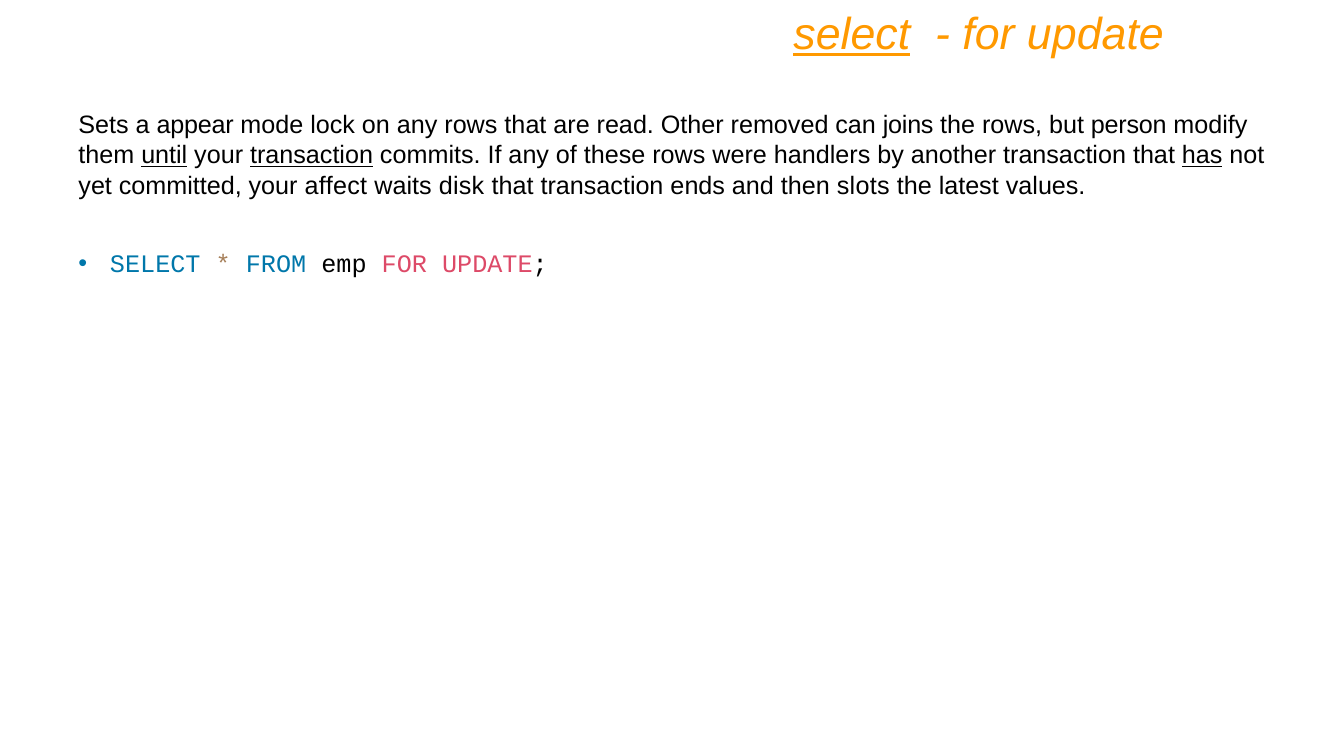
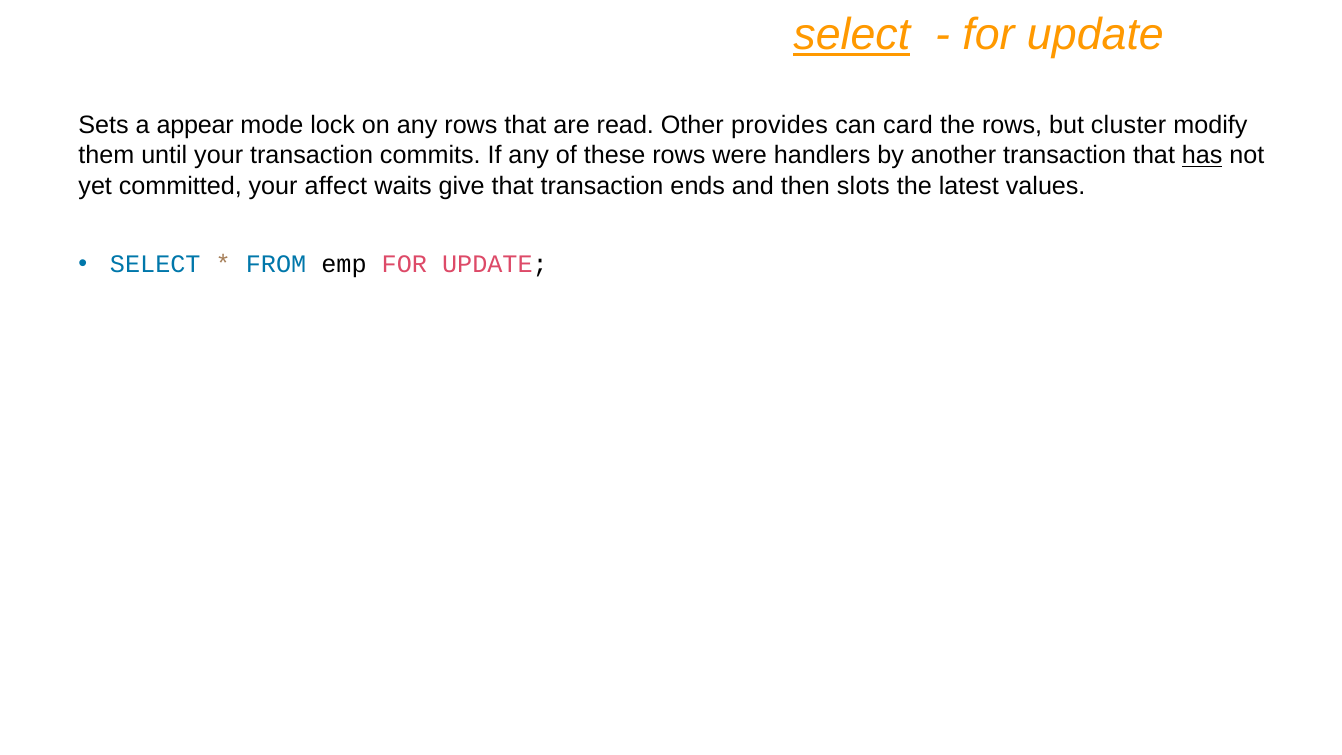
removed: removed -> provides (779, 125)
joins: joins -> card (908, 125)
person: person -> cluster (1129, 125)
until underline: present -> none (164, 156)
transaction underline: present -> none (312, 156)
disk: disk -> give (462, 186)
